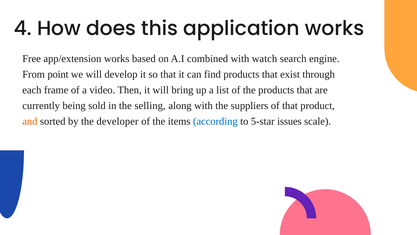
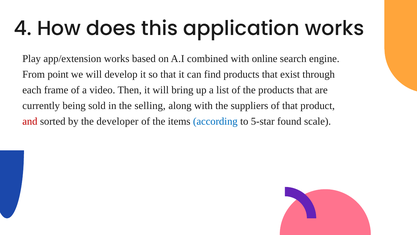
Free: Free -> Play (32, 59)
watch: watch -> online (265, 59)
and colour: orange -> red (30, 121)
issues: issues -> found (289, 121)
